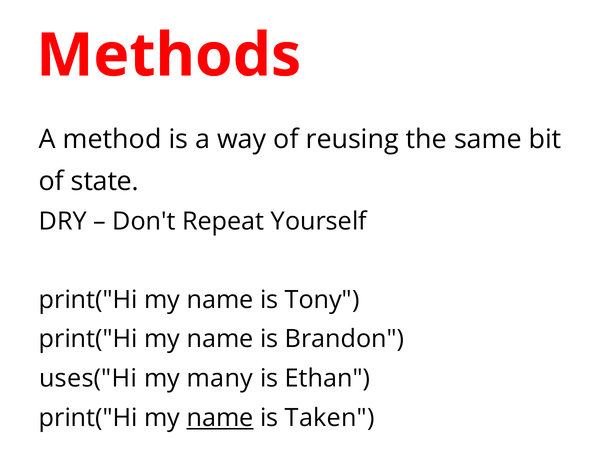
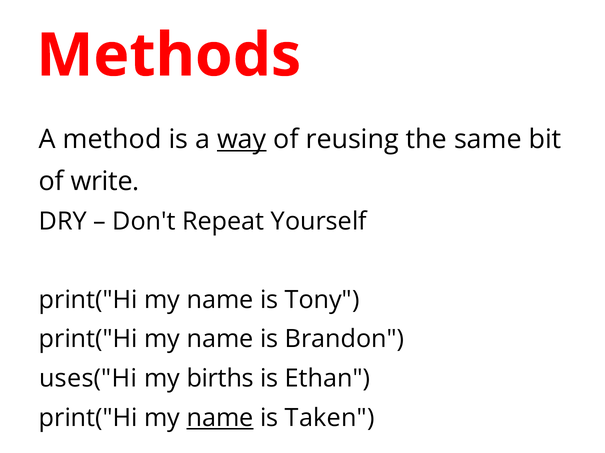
way underline: none -> present (242, 140)
state: state -> write (105, 182)
many: many -> births (220, 379)
